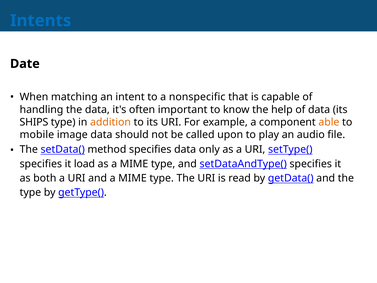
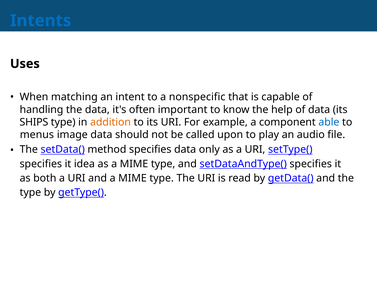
Date: Date -> Uses (25, 64)
able colour: orange -> blue (329, 122)
mobile: mobile -> menus (37, 135)
load: load -> idea (84, 164)
